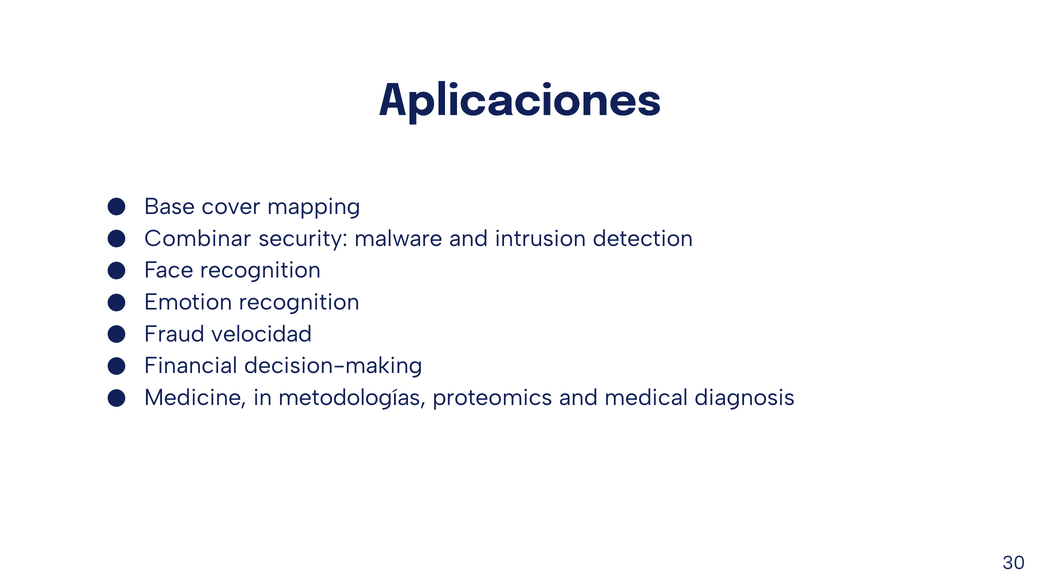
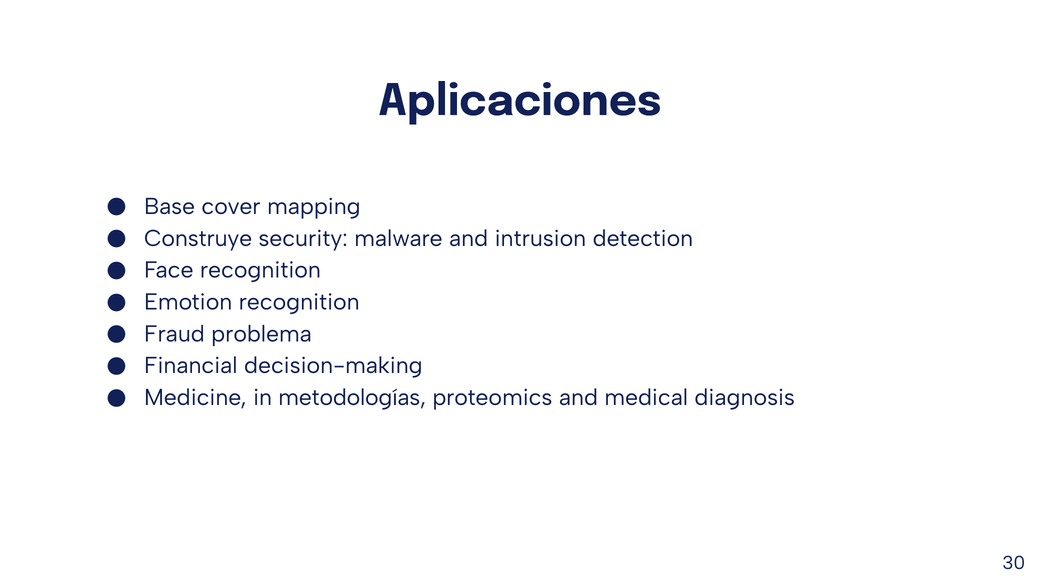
Combinar: Combinar -> Construye (198, 238)
velocidad: velocidad -> problema (262, 334)
